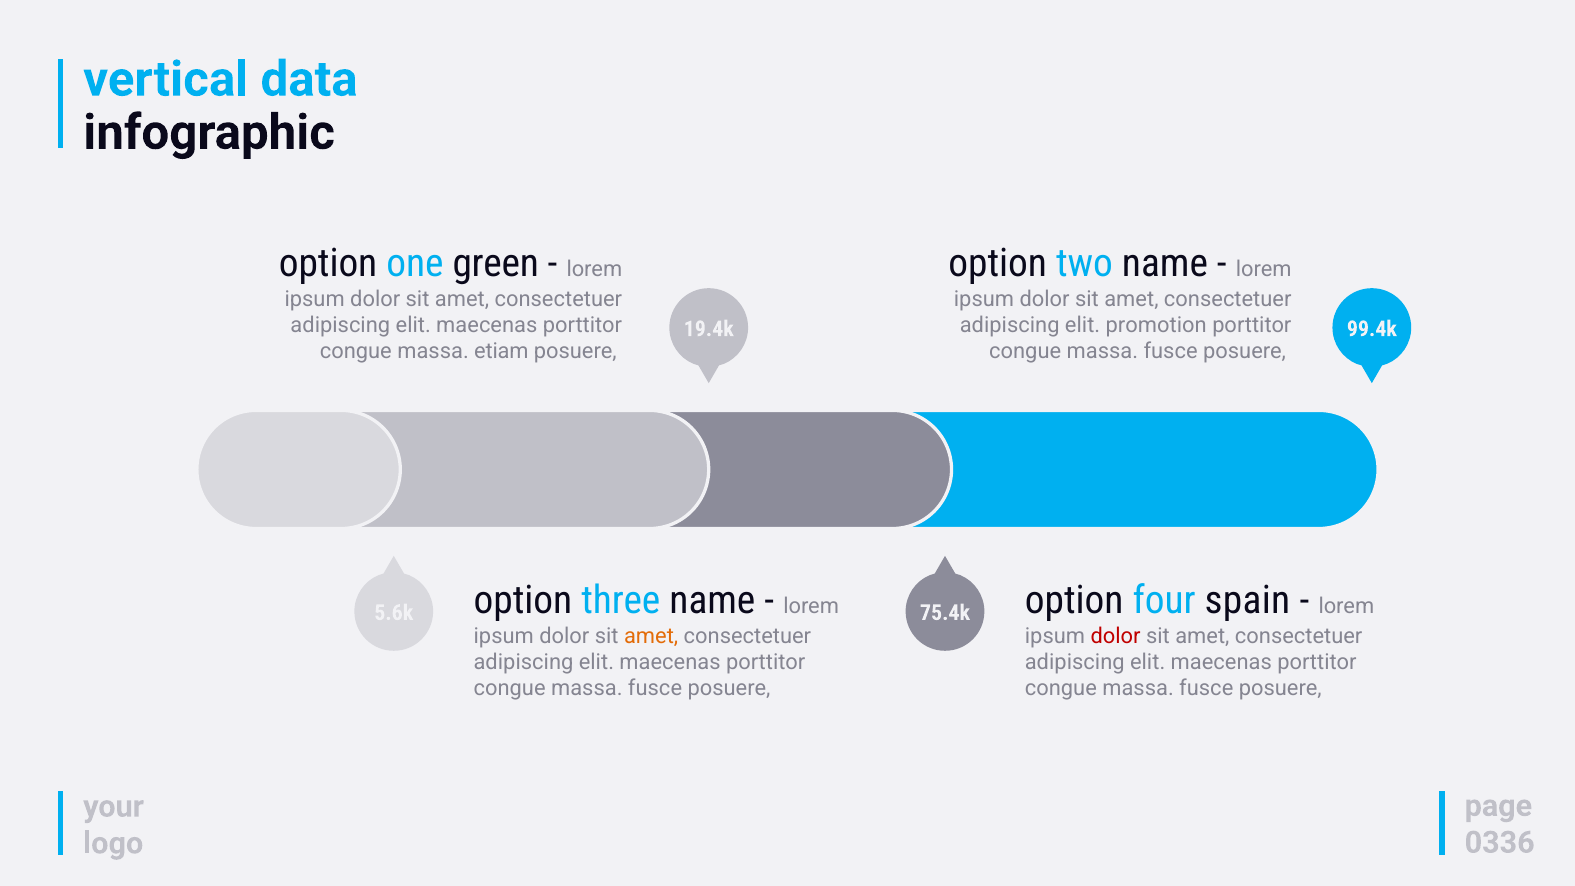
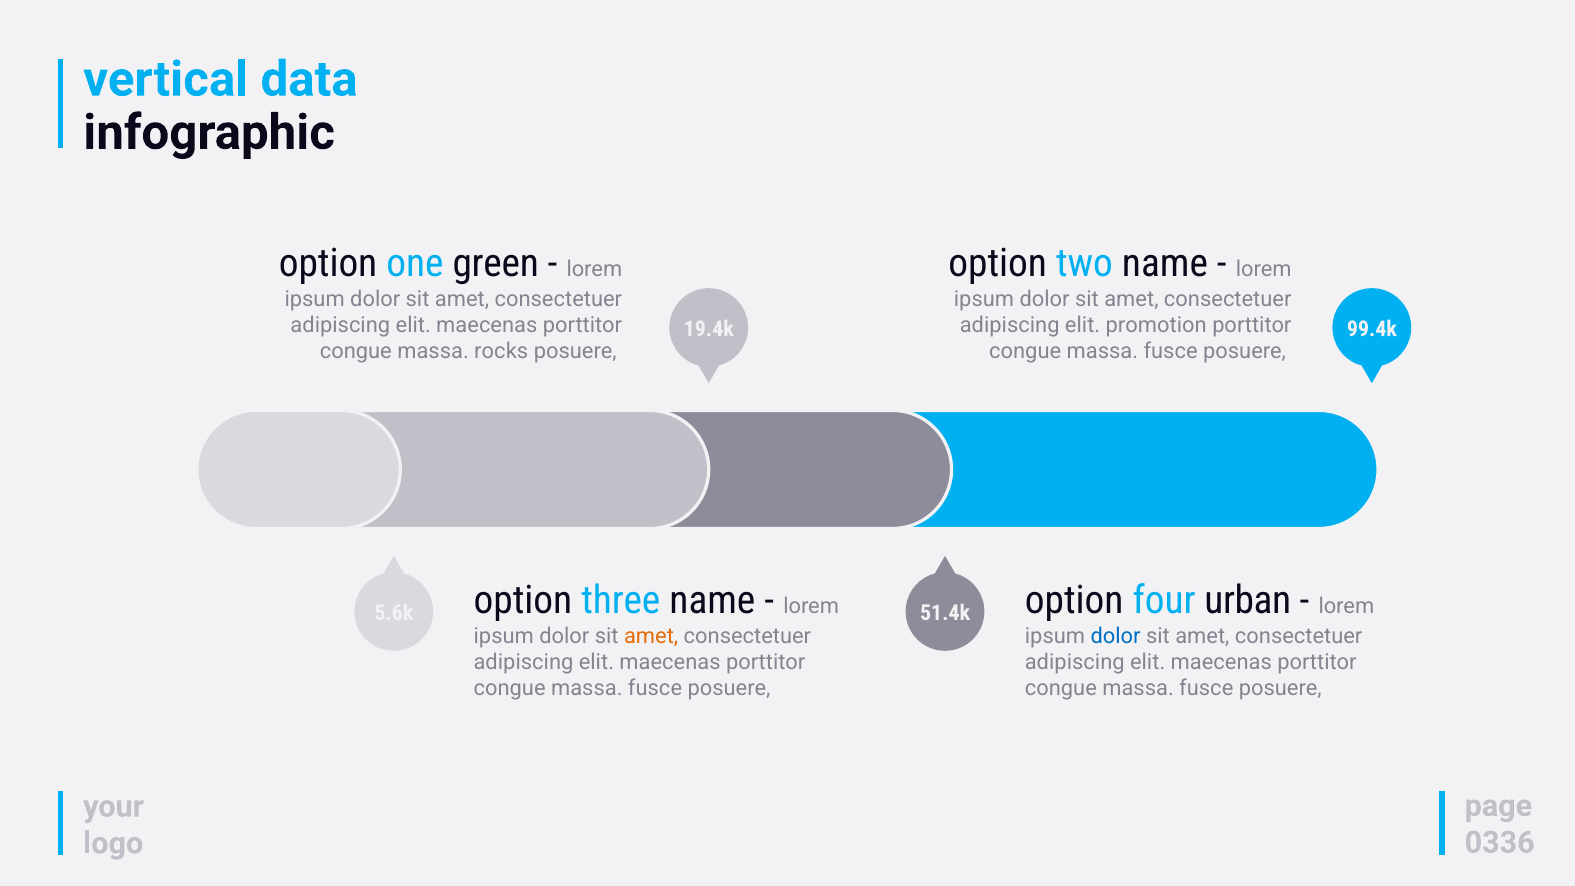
etiam: etiam -> rocks (501, 352)
75.4k: 75.4k -> 51.4k (945, 613)
spain: spain -> urban (1248, 601)
dolor colour: red -> blue (1116, 636)
